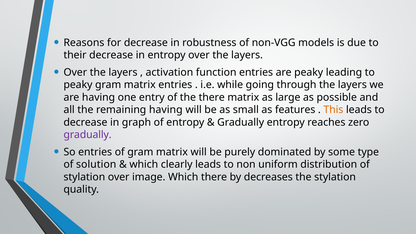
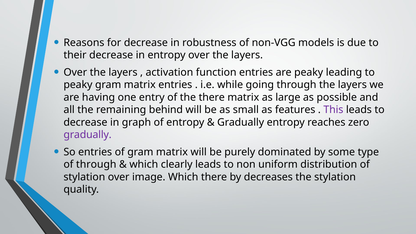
remaining having: having -> behind (166, 110)
This colour: orange -> purple (333, 110)
of solution: solution -> through (96, 164)
